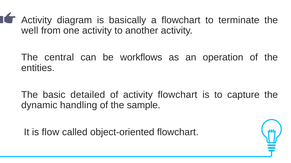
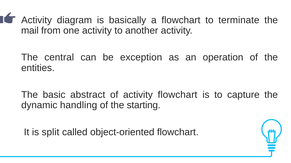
well: well -> mail (30, 31)
workflows: workflows -> exception (141, 58)
detailed: detailed -> abstract (88, 95)
sample: sample -> starting (144, 106)
flow: flow -> split (50, 133)
